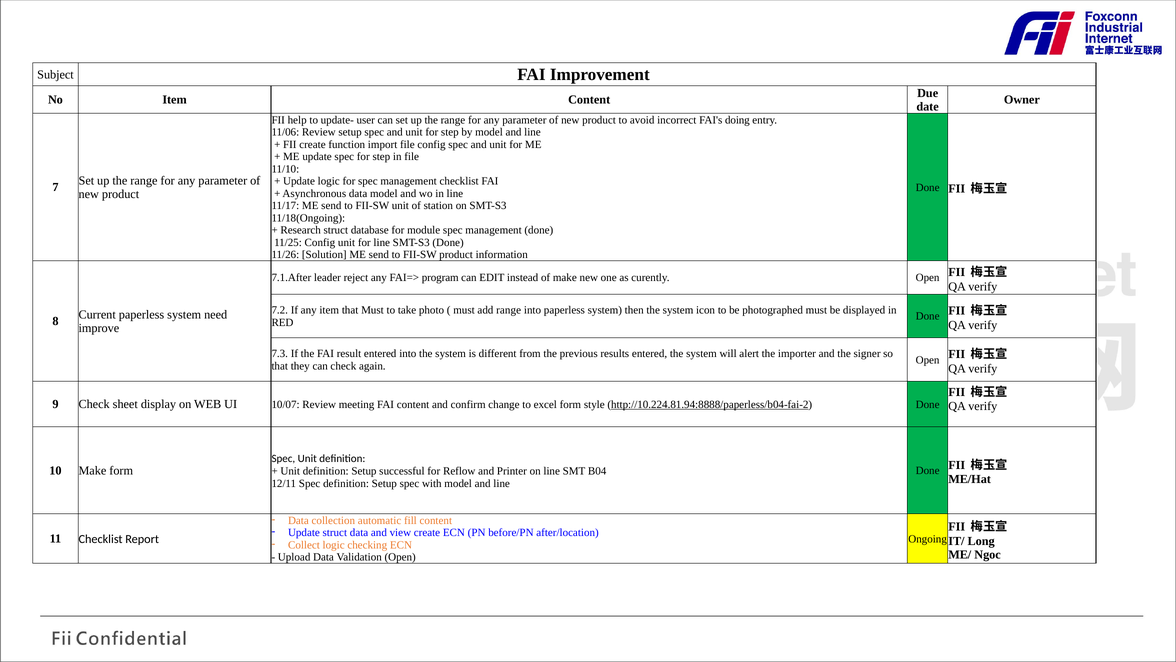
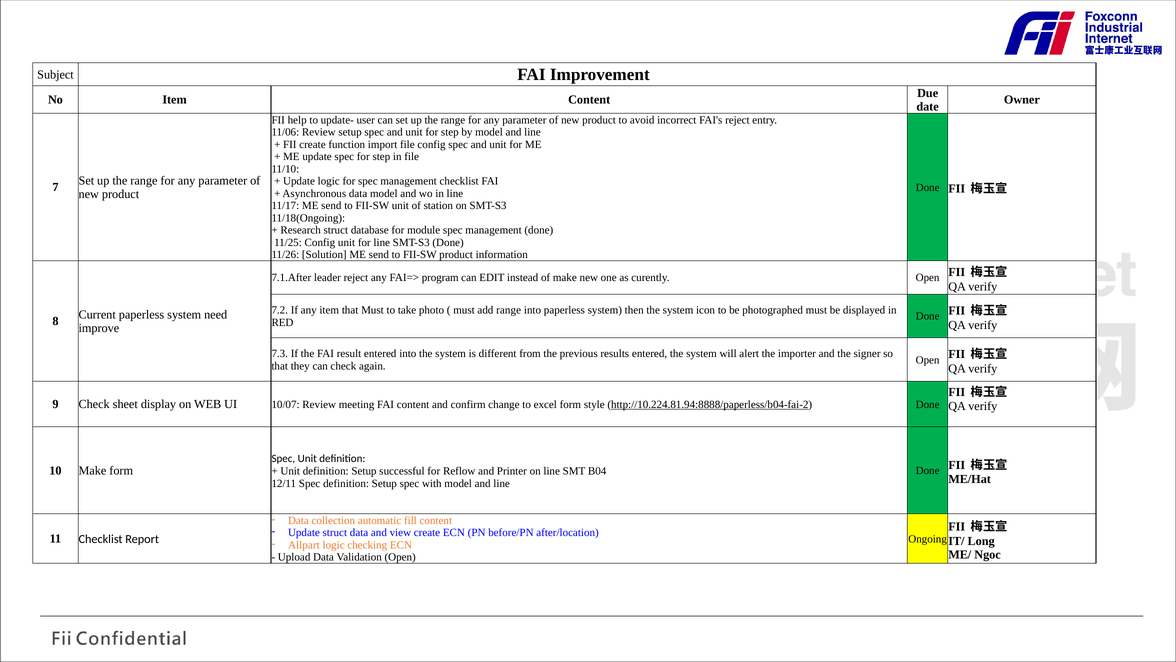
FAI's doing: doing -> reject (737, 120)
Collect: Collect -> Allpart (304, 545)
